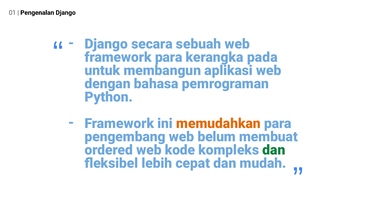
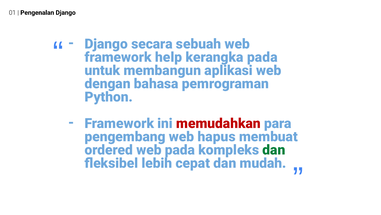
framework para: para -> help (169, 57)
memudahkan colour: orange -> red (218, 123)
belum: belum -> hapus (217, 136)
web kode: kode -> pada (180, 149)
